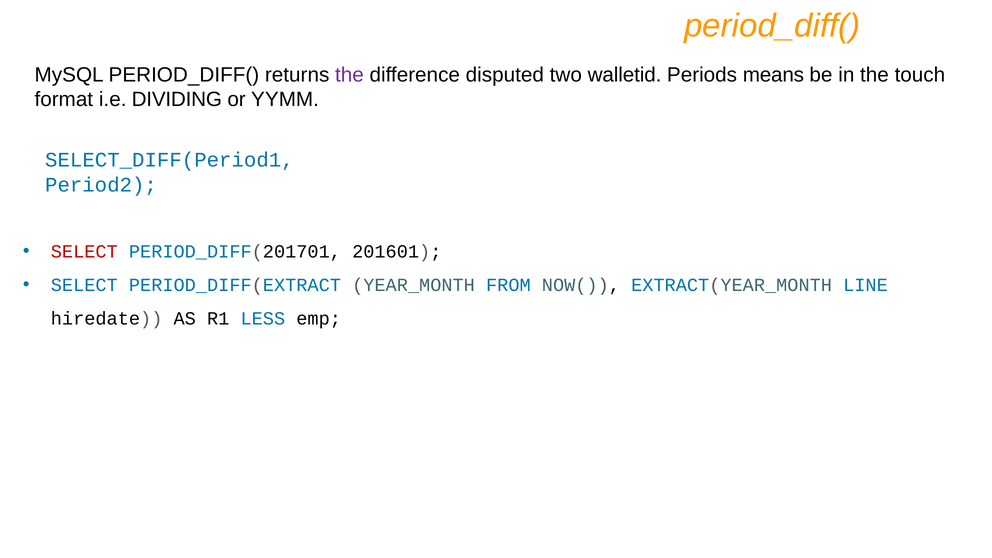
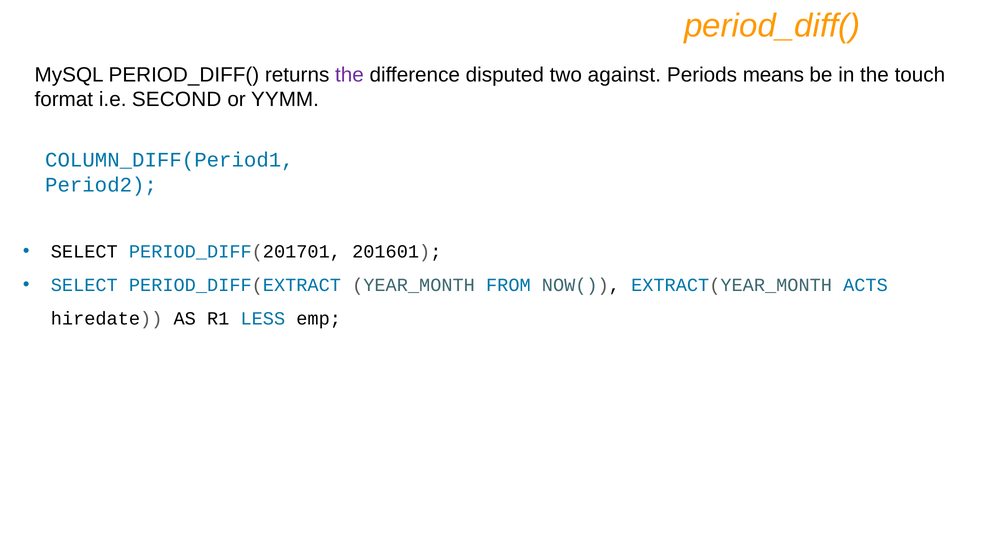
walletid: walletid -> against (624, 75)
DIVIDING: DIVIDING -> SECOND (177, 100)
SELECT_DIFF(Period1: SELECT_DIFF(Period1 -> COLUMN_DIFF(Period1 (169, 160)
SELECT colour: red -> black (84, 252)
LINE: LINE -> ACTS (865, 285)
